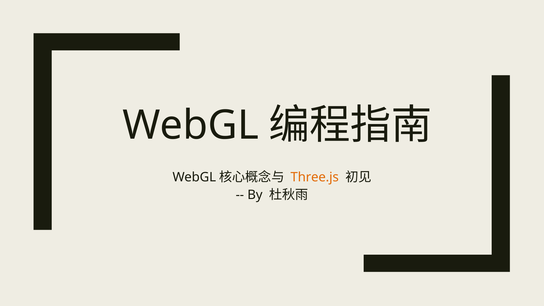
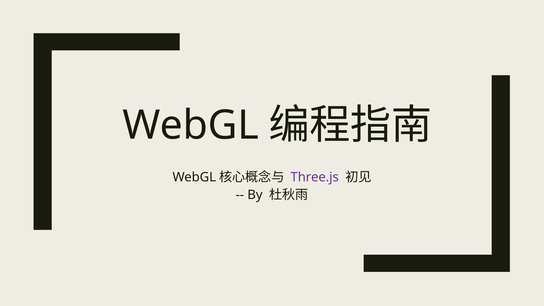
Three.js colour: orange -> purple (315, 177)
